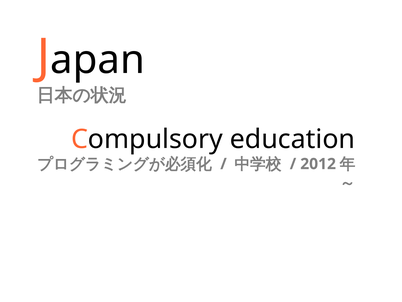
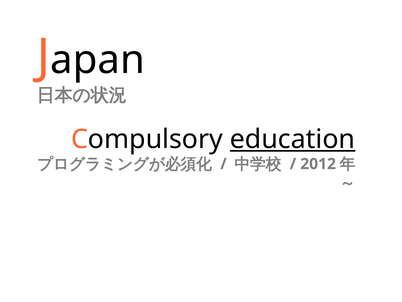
education underline: none -> present (293, 139)
